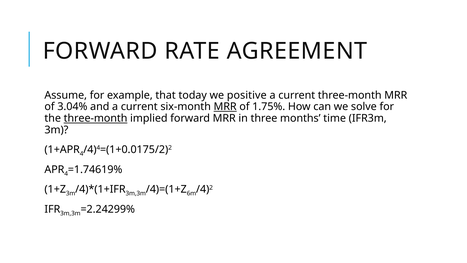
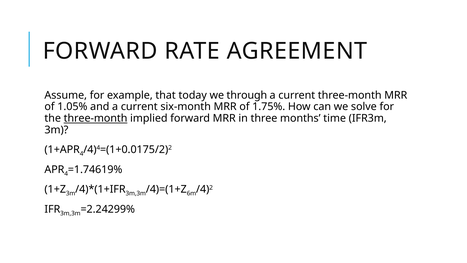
positive: positive -> through (247, 95)
3.04%: 3.04% -> 1.05% (72, 107)
MRR underline: present -> none (225, 107)
